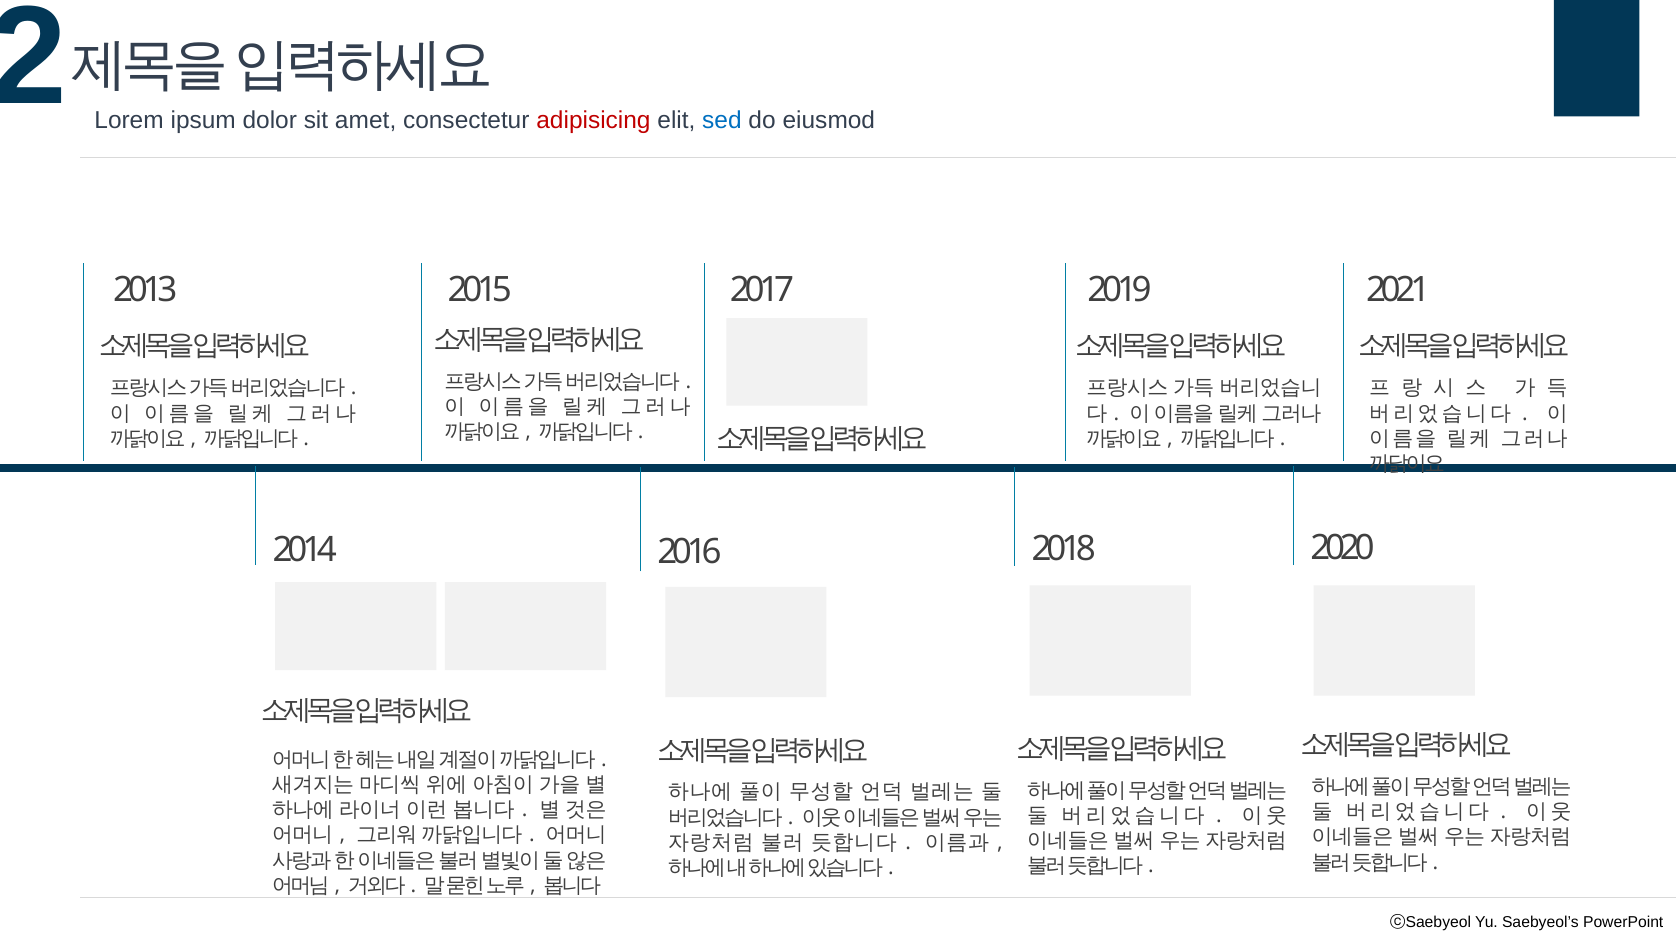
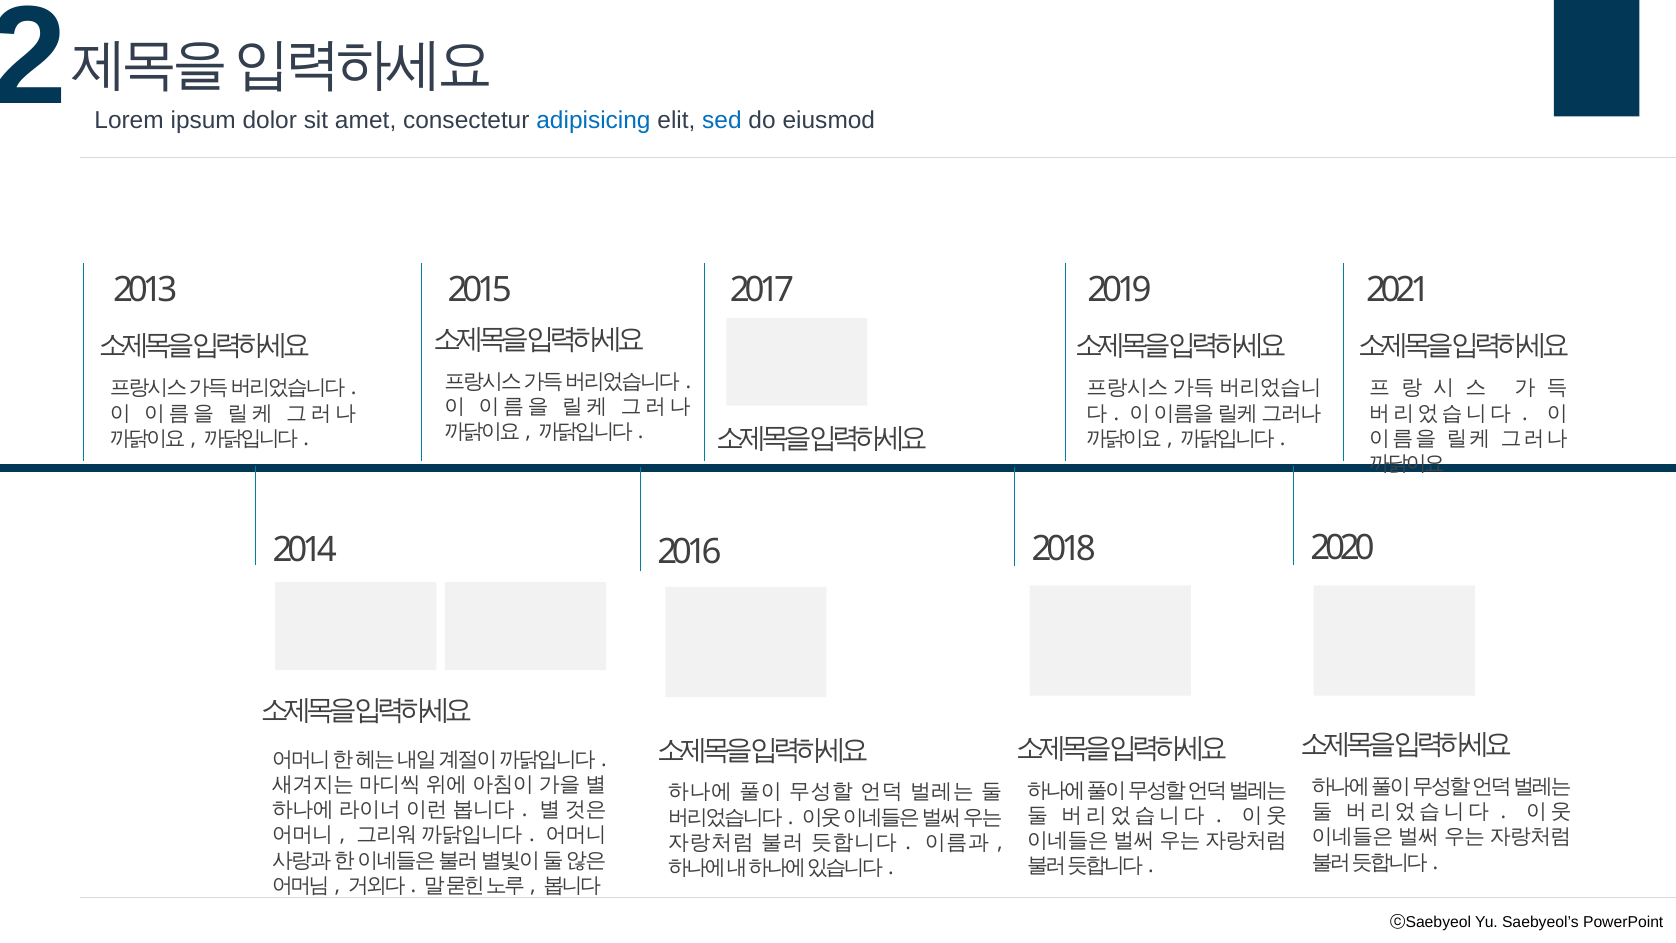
adipisicing colour: red -> blue (593, 120)
